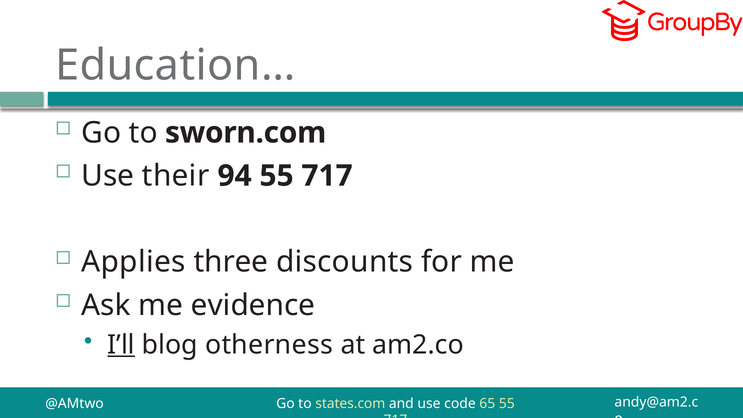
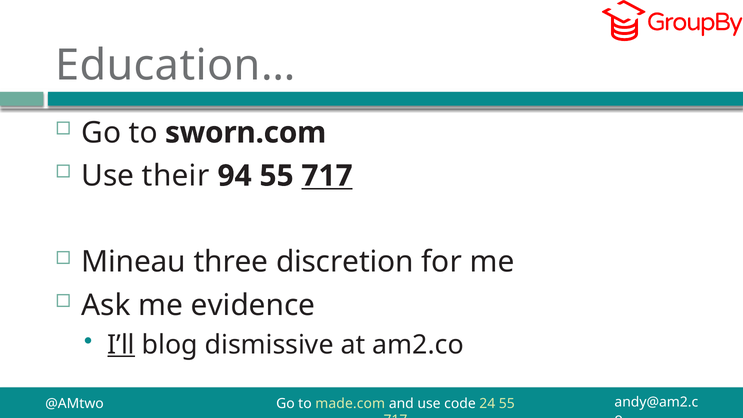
717 underline: none -> present (327, 176)
Applies: Applies -> Mineau (134, 262)
discounts: discounts -> discretion (345, 262)
otherness: otherness -> dismissive (269, 345)
states.com: states.com -> made.com (350, 403)
65: 65 -> 24 (487, 403)
